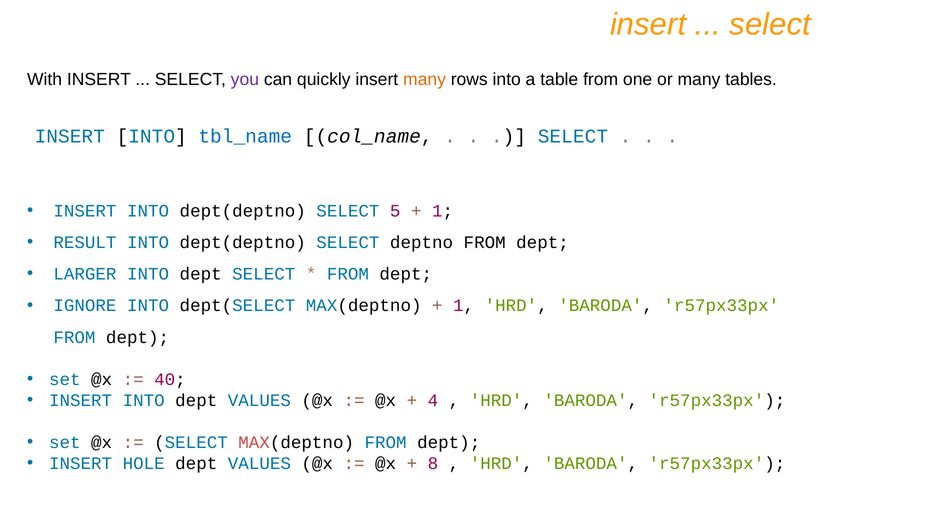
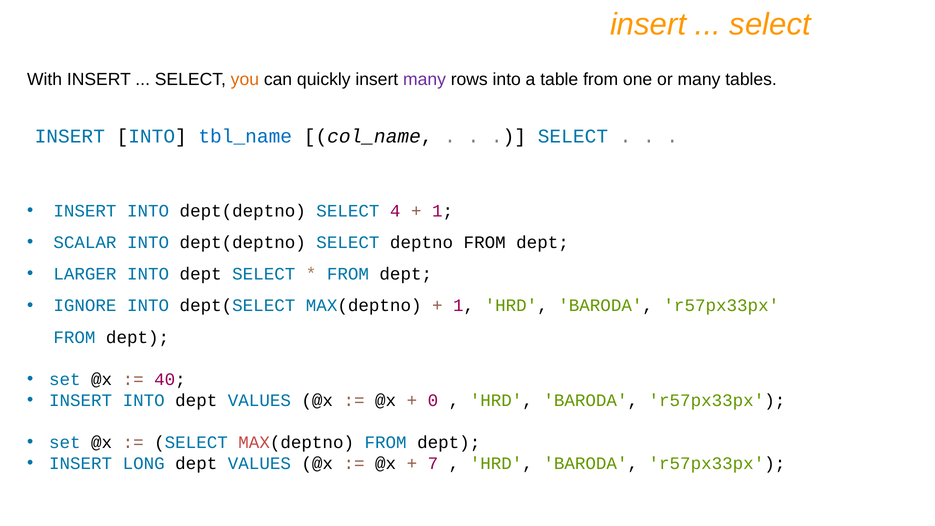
you colour: purple -> orange (245, 79)
many colour: orange -> purple (424, 79)
5: 5 -> 4 (395, 211)
RESULT: RESULT -> SCALAR (85, 243)
4: 4 -> 0 (433, 400)
HOLE: HOLE -> LONG (144, 463)
8: 8 -> 7 (433, 463)
